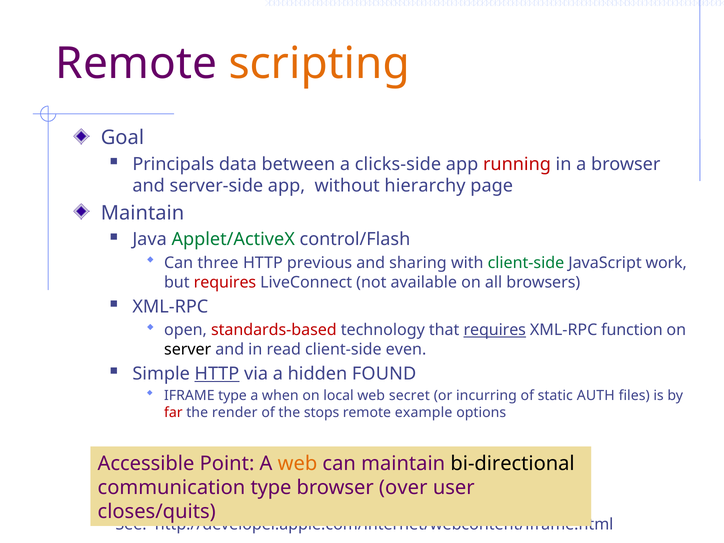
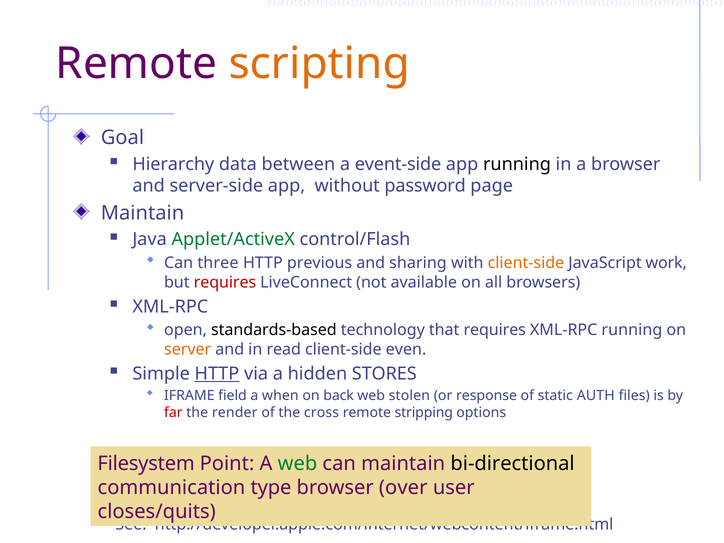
Principals: Principals -> Hierarchy (173, 164)
clicks-side: clicks-side -> event-side (398, 164)
running colour: red -> black (517, 164)
hierarchy: hierarchy -> password (425, 186)
client-side colour: green -> orange (526, 263)
standards-based colour: red -> black (274, 330)
requires underline: present -> none (495, 330)
XML-RPC function: function -> running (632, 330)
server colour: black -> orange (188, 349)
FOUND: FOUND -> STORES (384, 374)
IFRAME type: type -> field (232, 396)
local: local -> back (339, 396)
secret: secret -> stolen (409, 396)
incurring: incurring -> response (487, 396)
stops: stops -> cross (322, 412)
example: example -> stripping (424, 412)
Accessible: Accessible -> Filesystem (146, 464)
web colour: orange -> green (297, 464)
